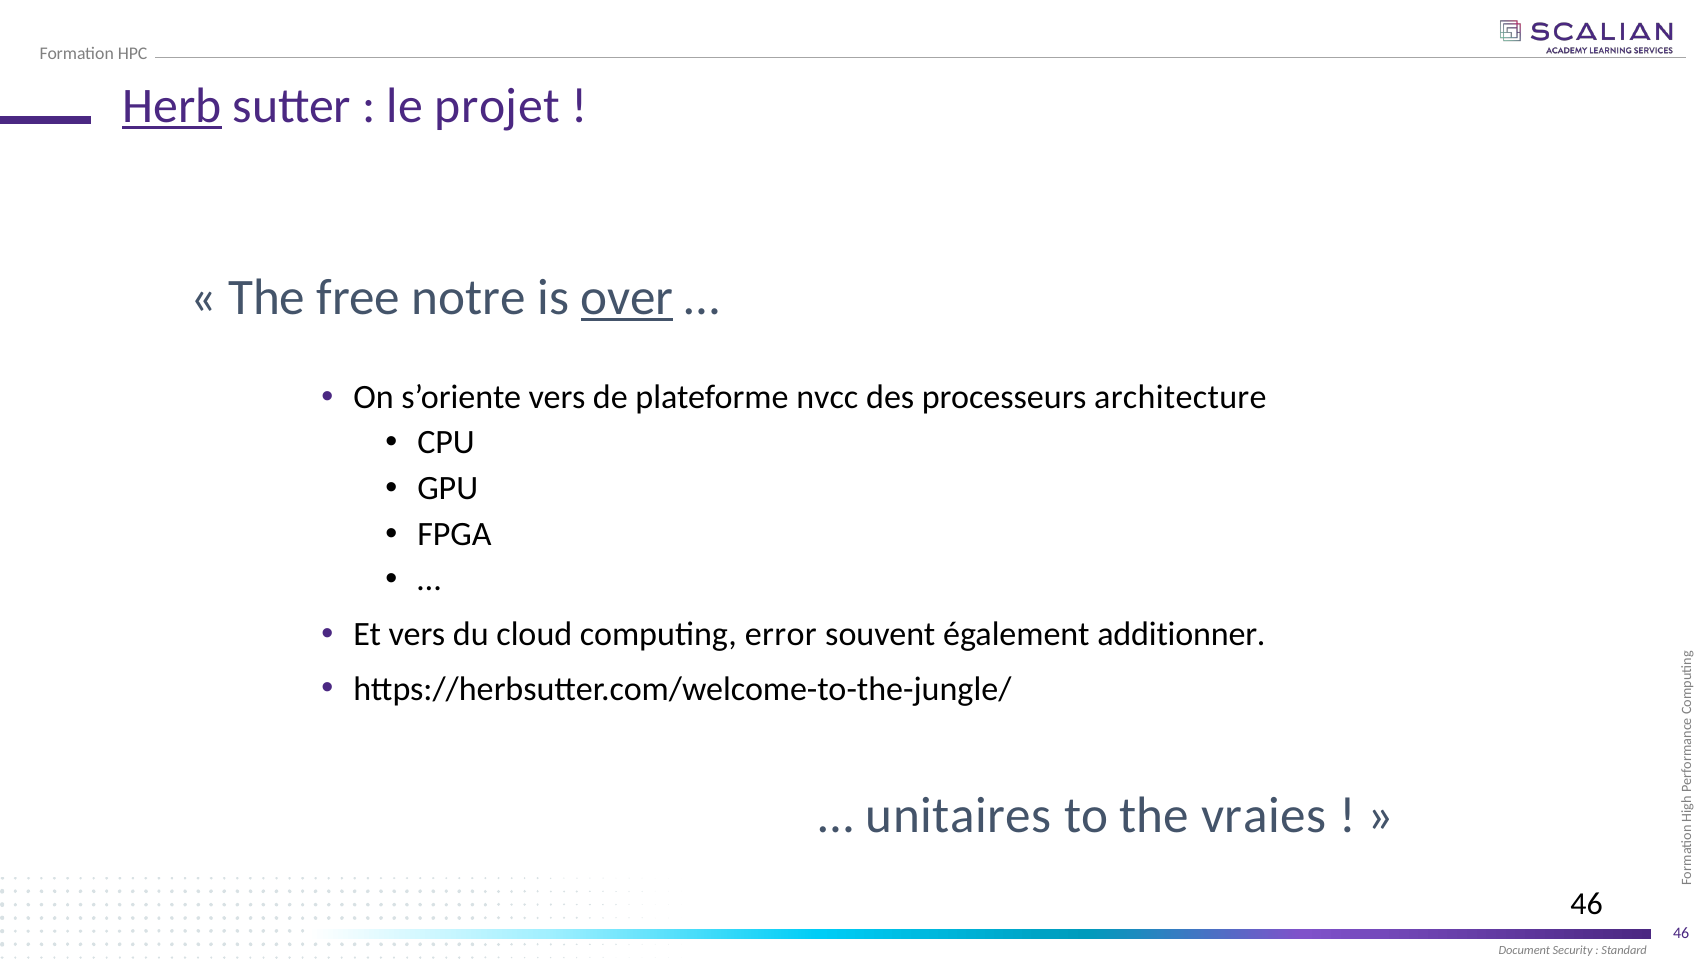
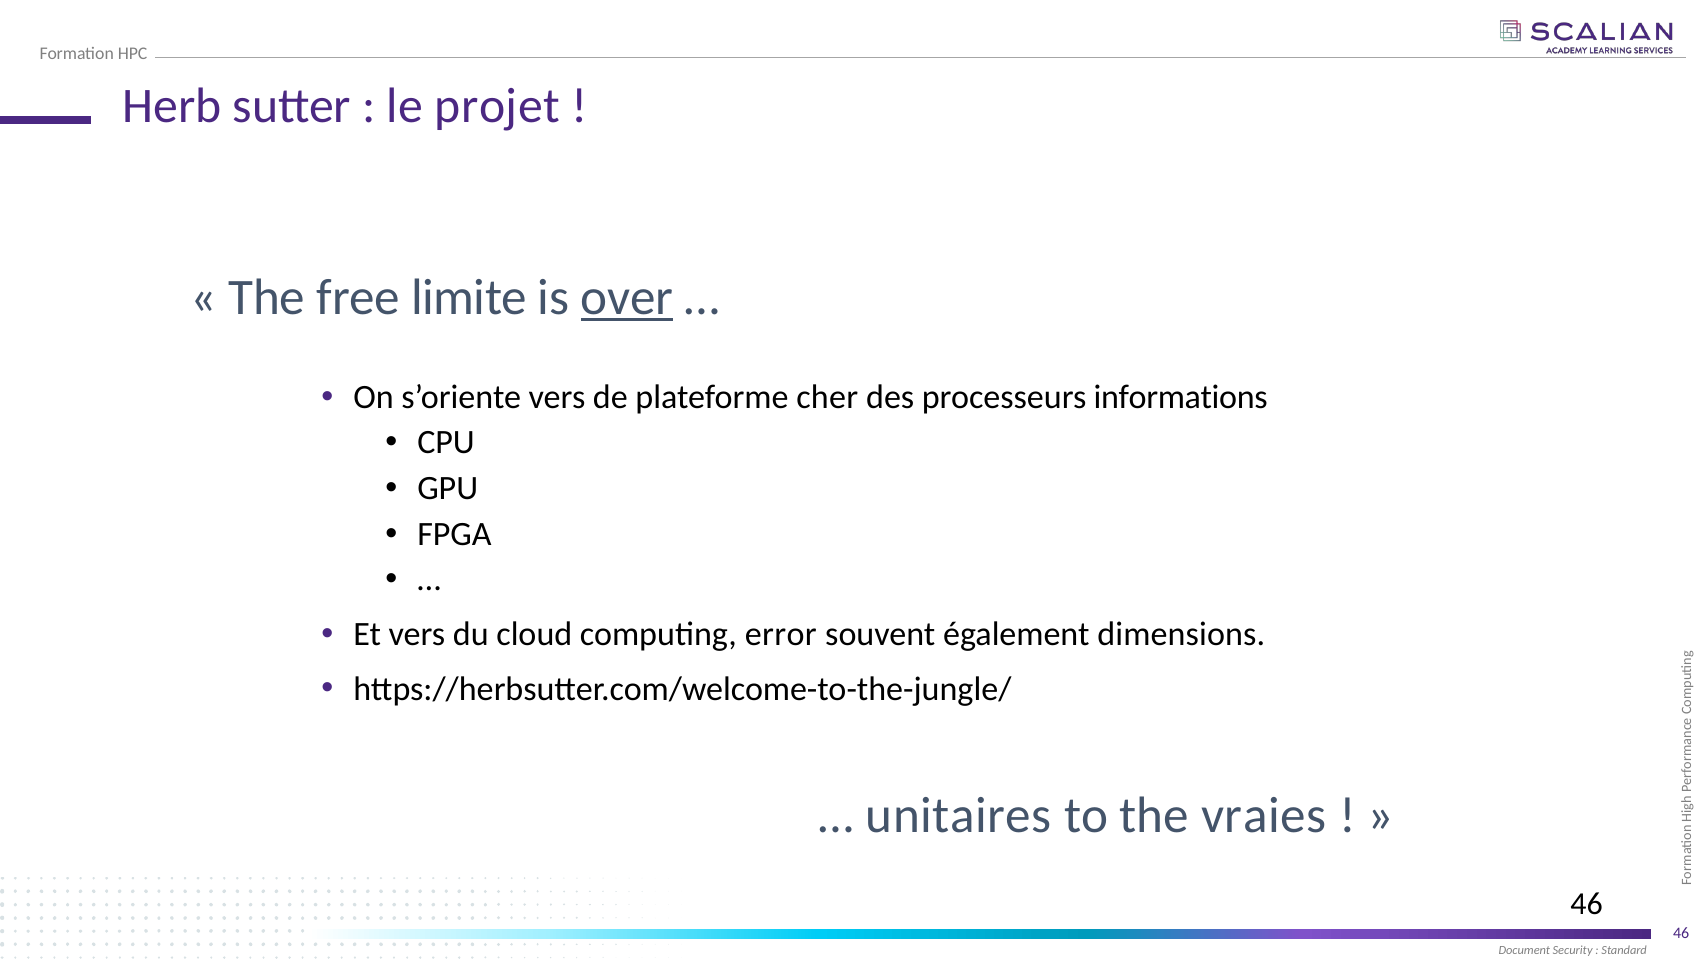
Herb underline: present -> none (172, 106)
notre: notre -> limite (469, 298)
nvcc: nvcc -> cher (827, 397)
architecture: architecture -> informations (1181, 397)
additionner: additionner -> dimensions (1181, 634)
